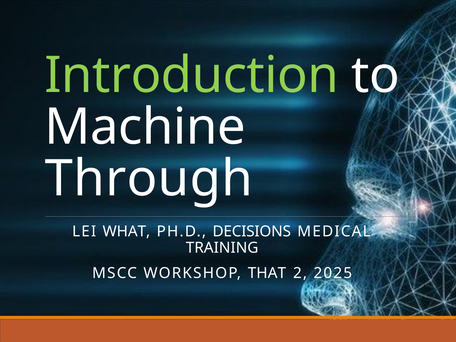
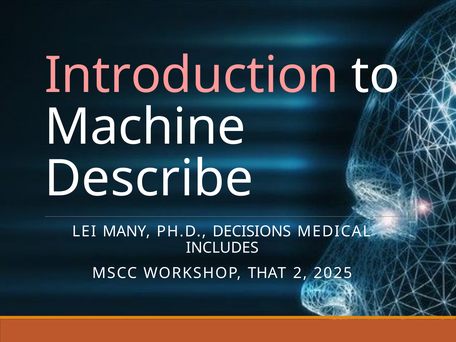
Introduction colour: light green -> pink (192, 76)
Through: Through -> Describe (149, 179)
WHAT: WHAT -> MANY (126, 231)
TRAINING: TRAINING -> INCLUDES (222, 248)
